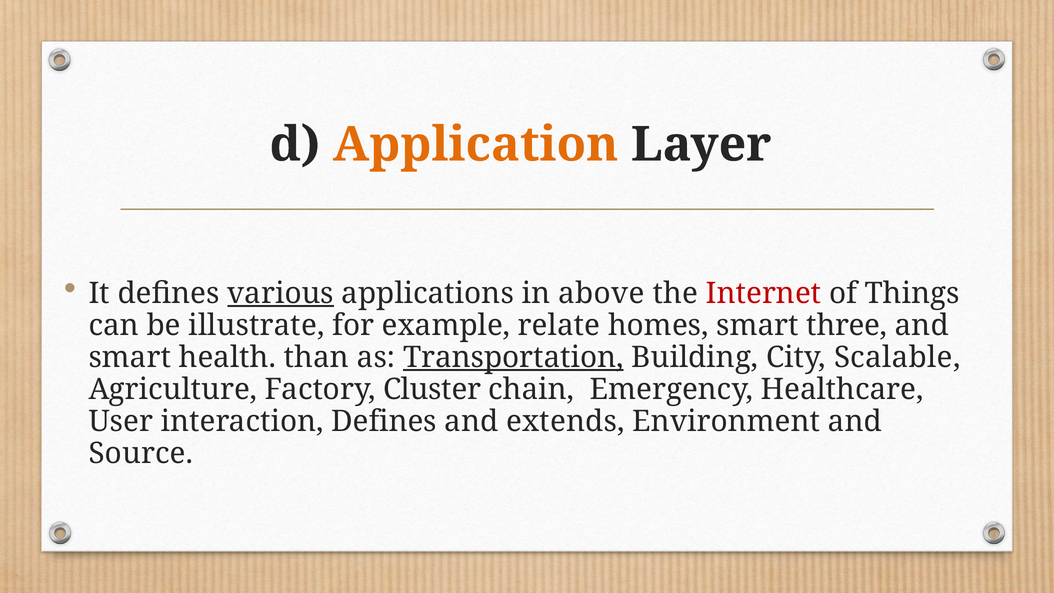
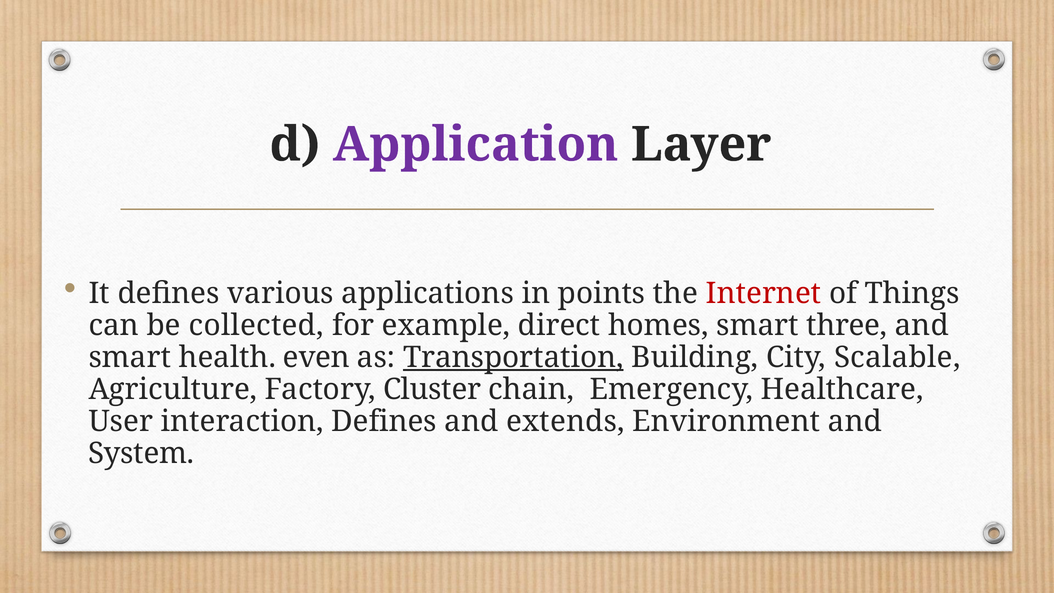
Application colour: orange -> purple (476, 145)
various underline: present -> none (281, 293)
above: above -> points (602, 293)
illustrate: illustrate -> collected (256, 325)
relate: relate -> direct (559, 325)
than: than -> even (317, 357)
Source: Source -> System (141, 453)
